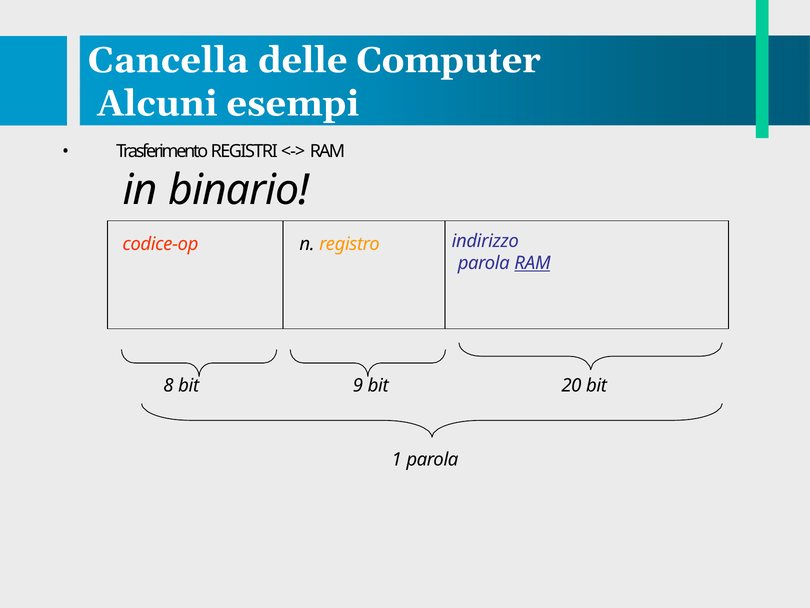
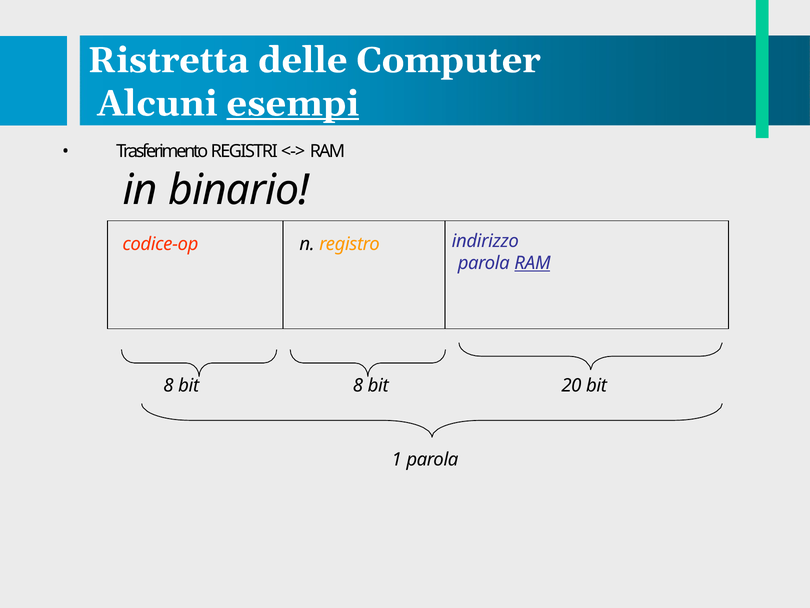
Cancella: Cancella -> Ristretta (168, 60)
esempi underline: none -> present (293, 103)
bit 9: 9 -> 8 (358, 385)
